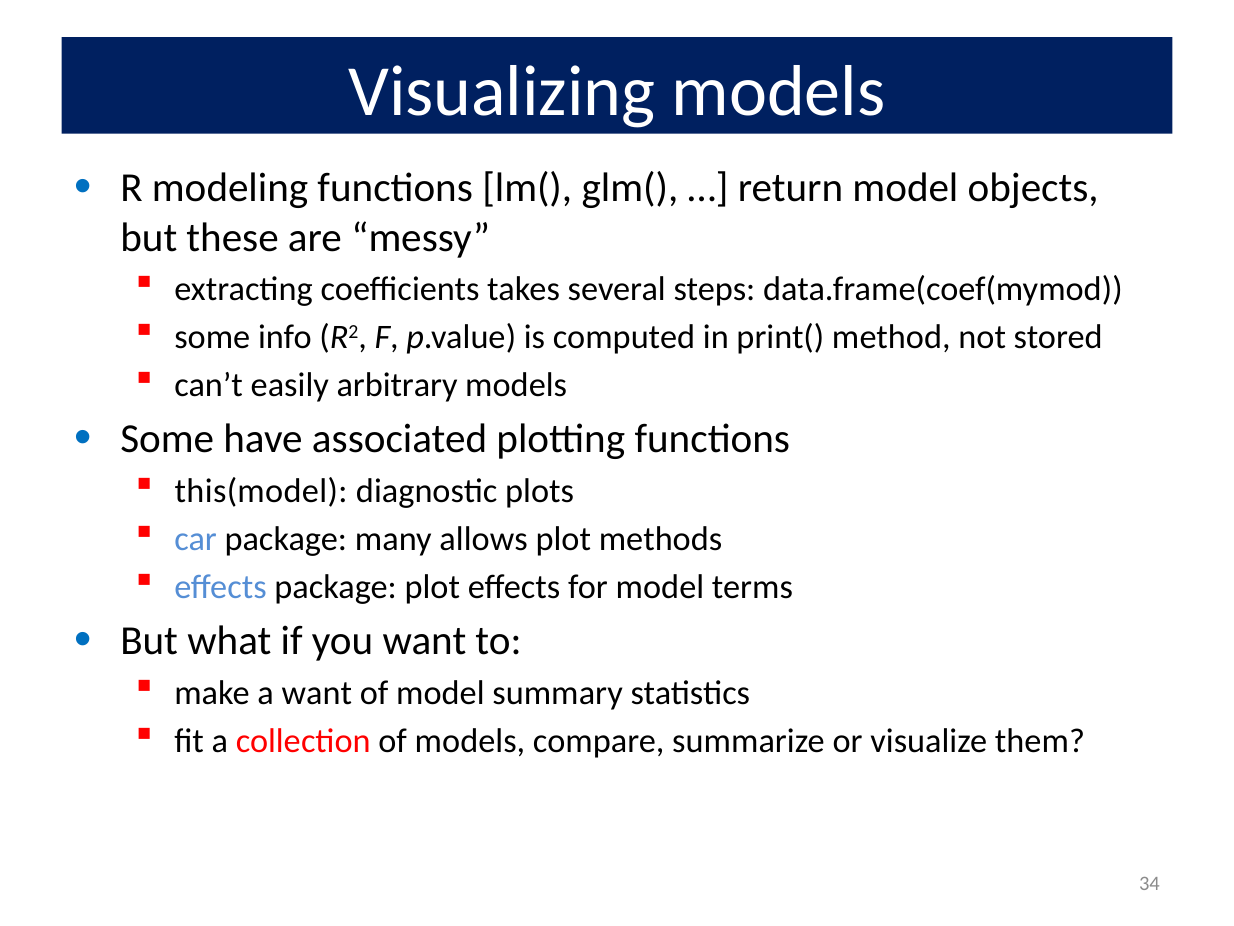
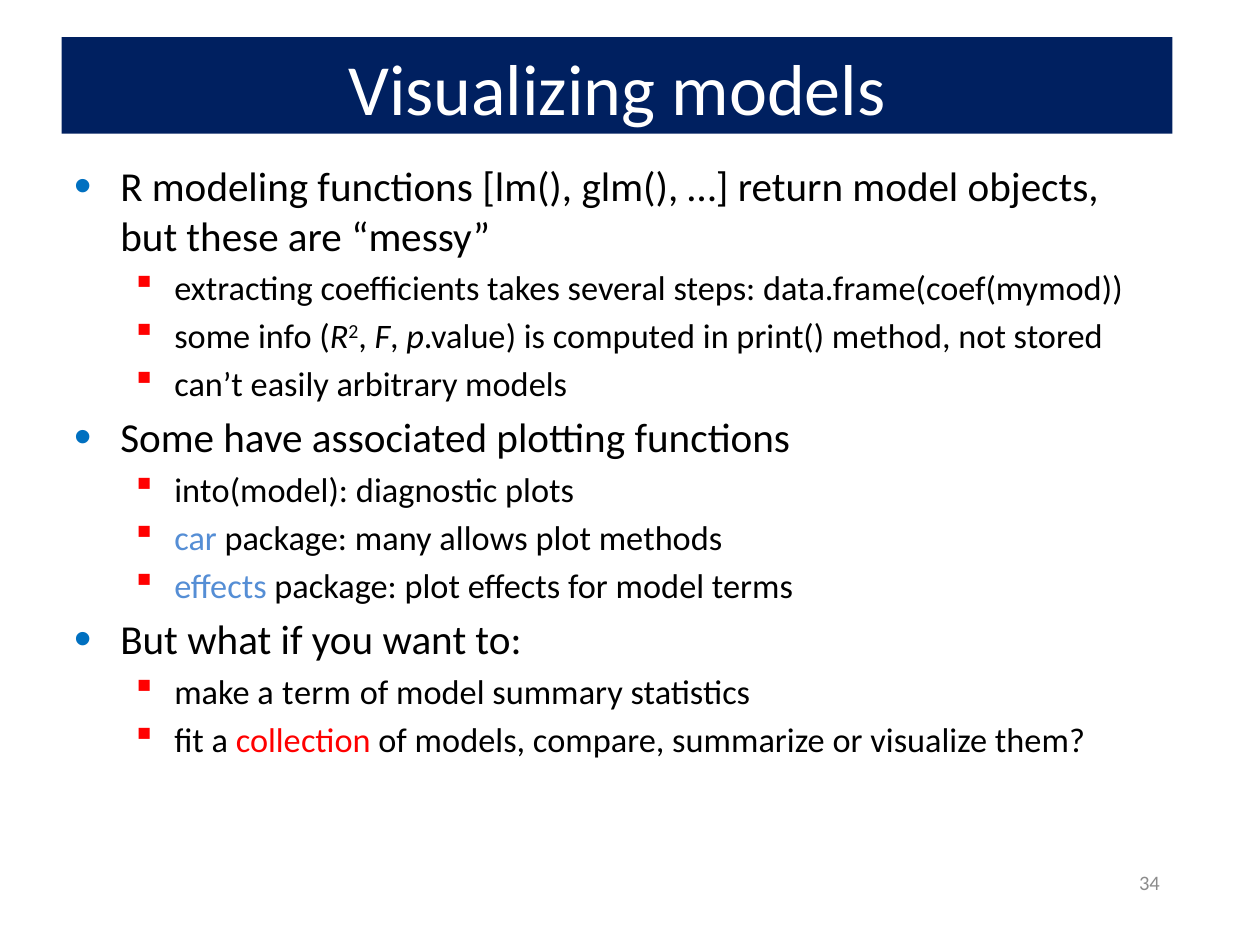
this(model: this(model -> into(model (261, 491)
a want: want -> term (317, 692)
